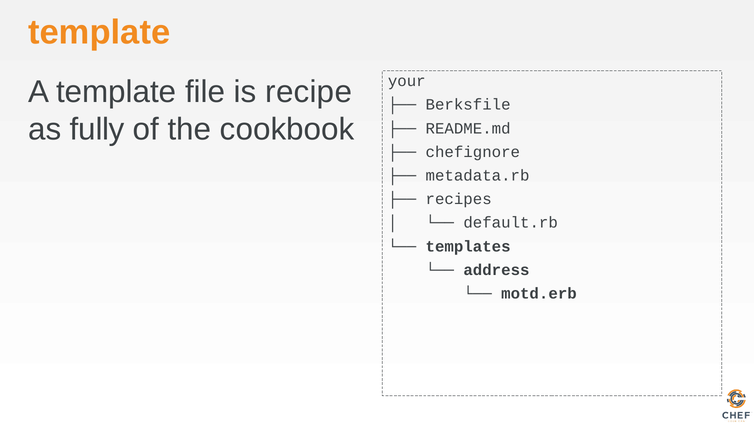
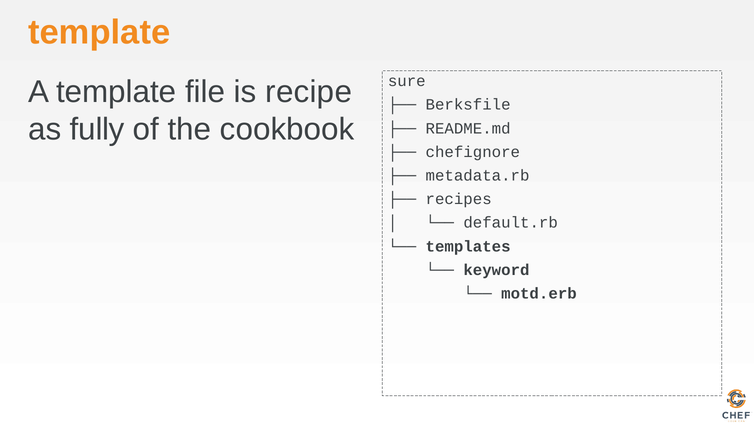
your: your -> sure (407, 81)
address: address -> keyword (496, 270)
